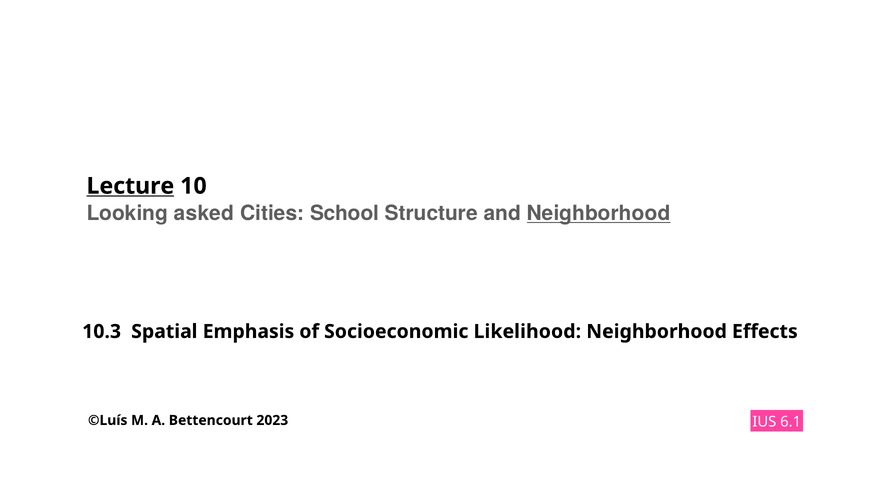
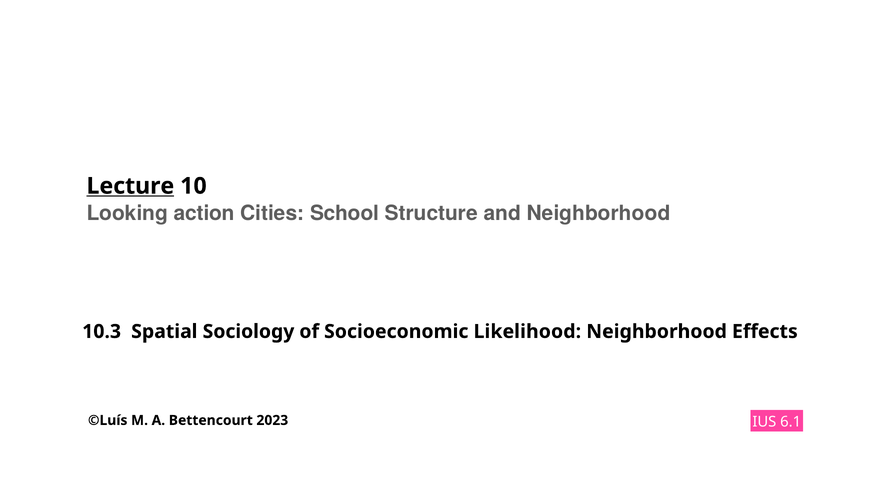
asked: asked -> action (204, 213)
Neighborhood underline: present -> none (599, 213)
Emphasis: Emphasis -> Sociology (248, 331)
